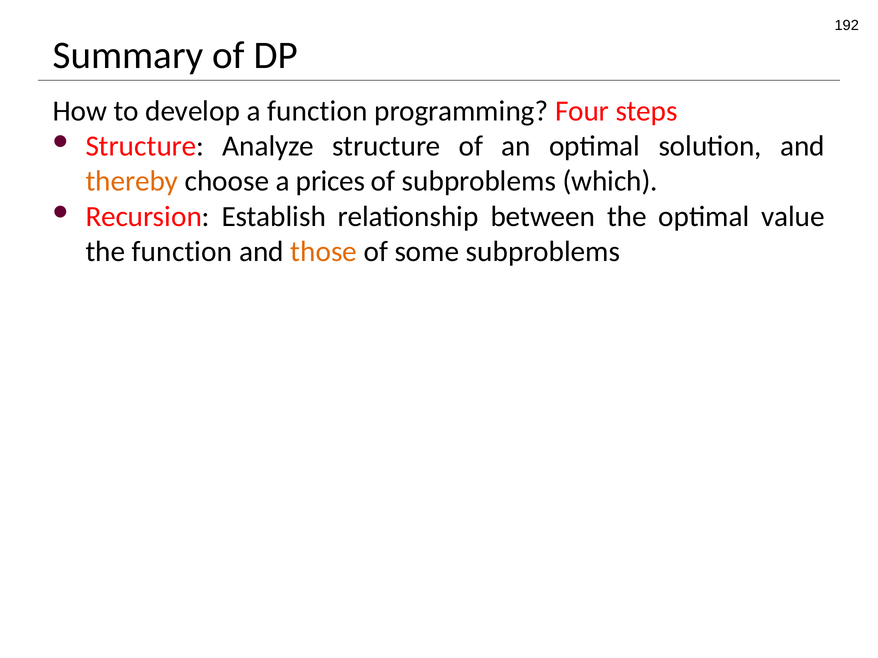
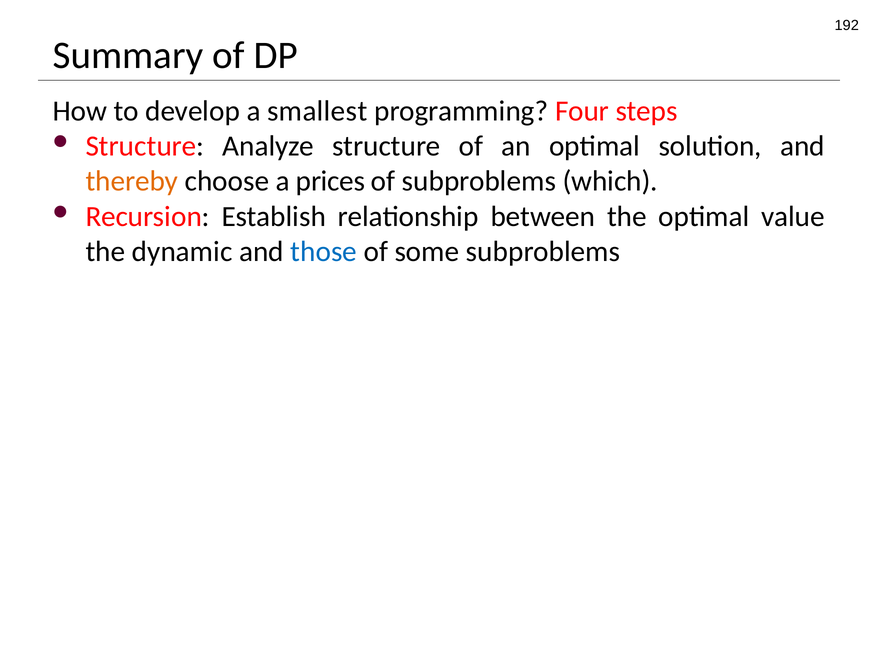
a function: function -> smallest (317, 111)
the function: function -> dynamic (182, 252)
those colour: orange -> blue (324, 252)
